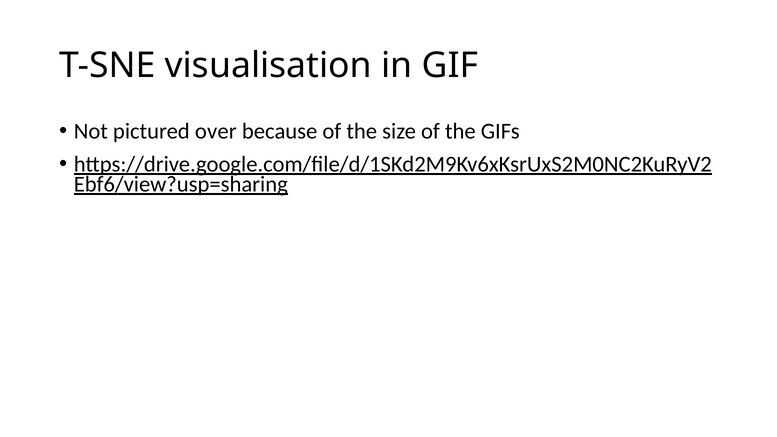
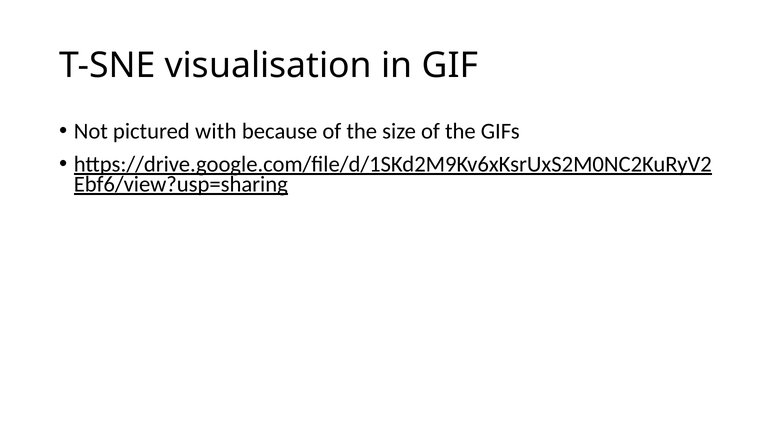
over: over -> with (216, 131)
